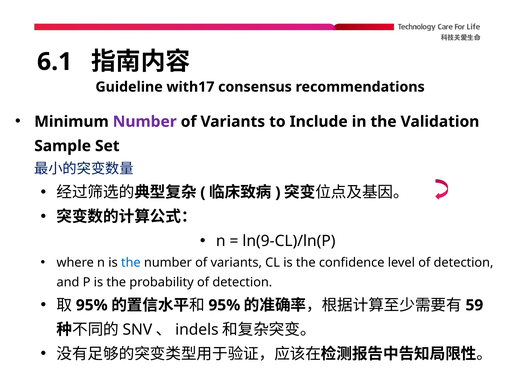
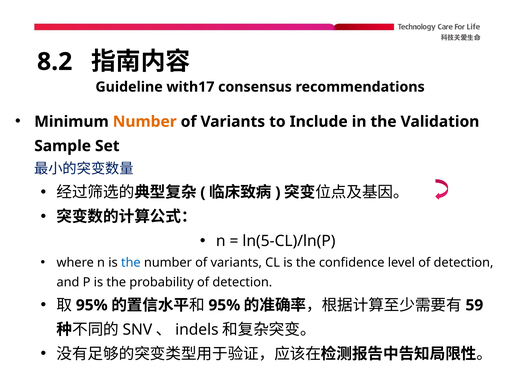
6.1: 6.1 -> 8.2 (55, 62)
Number colour: purple -> orange (145, 121)
ln(9-CL)/ln(P: ln(9-CL)/ln(P -> ln(5-CL)/ln(P (289, 241)
